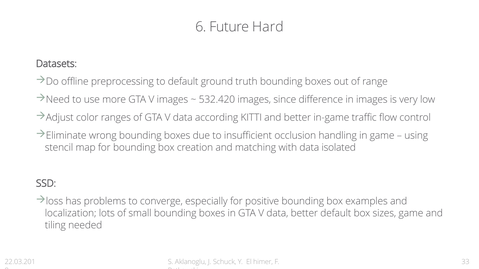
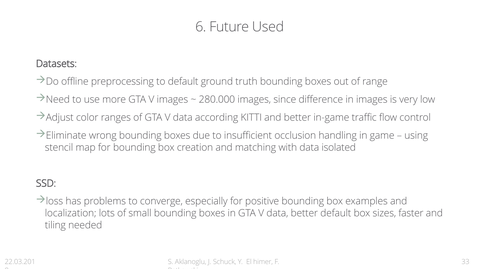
Hard: Hard -> Used (268, 27)
532.420: 532.420 -> 280.000 (217, 100)
sizes game: game -> faster (411, 214)
